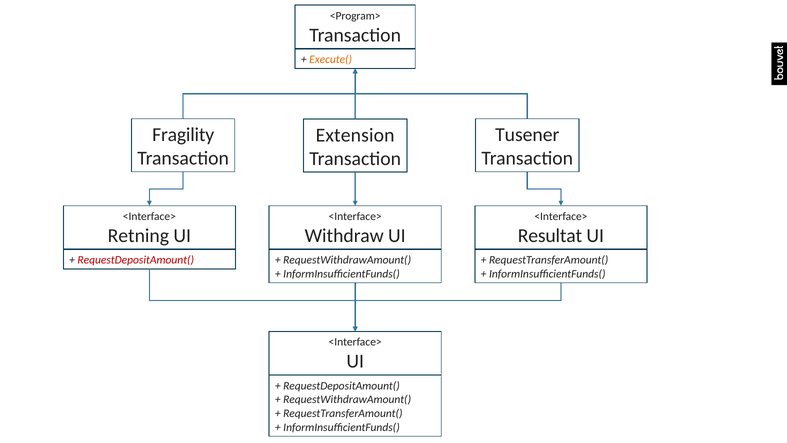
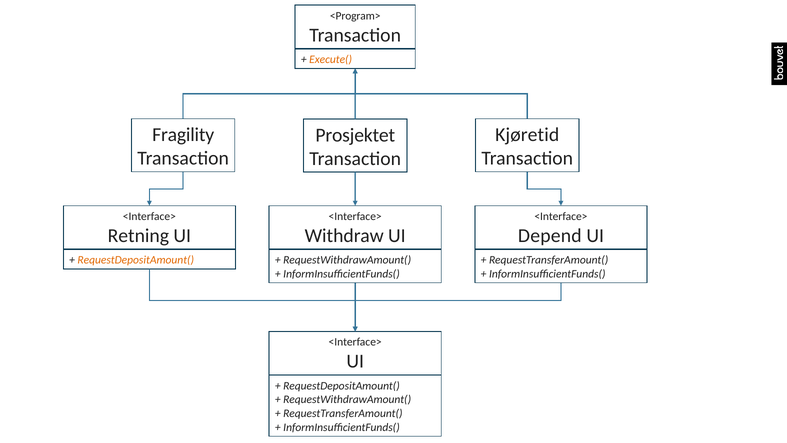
Tusener: Tusener -> Kjøretid (527, 135)
Extension: Extension -> Prosjektet (355, 135)
Resultat: Resultat -> Depend (550, 235)
RequestDepositAmount( colour: red -> orange (136, 260)
